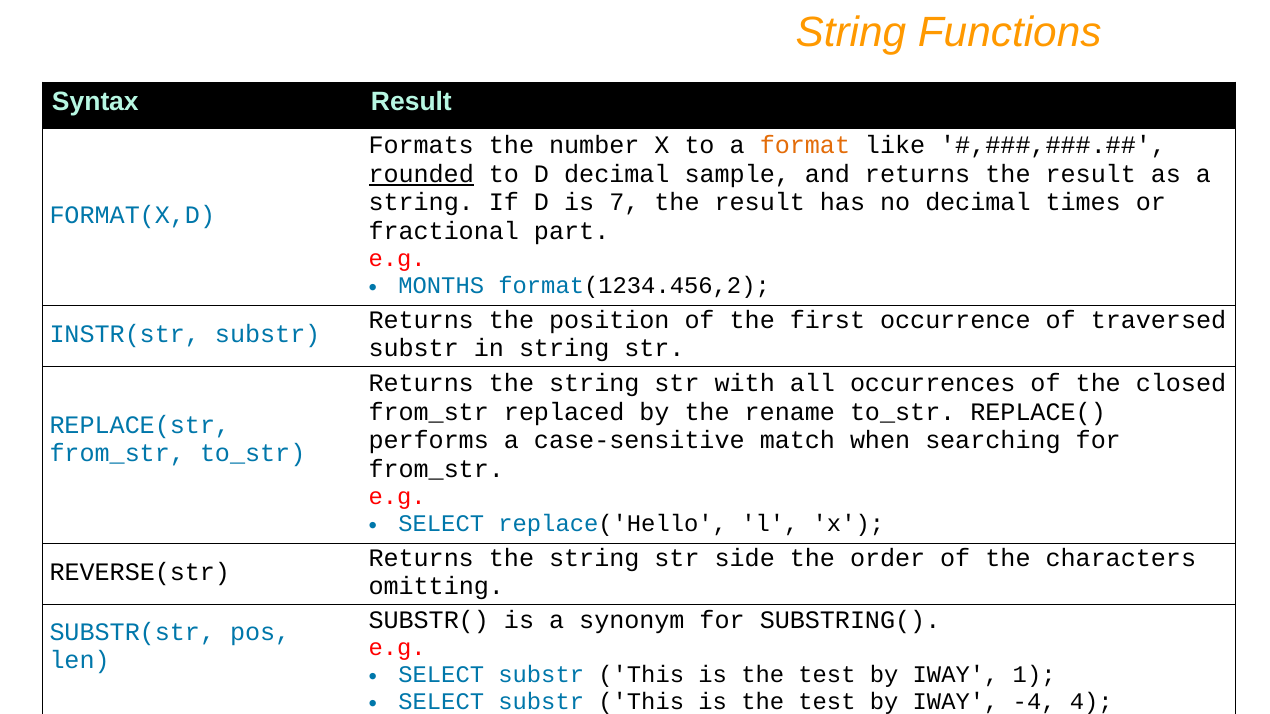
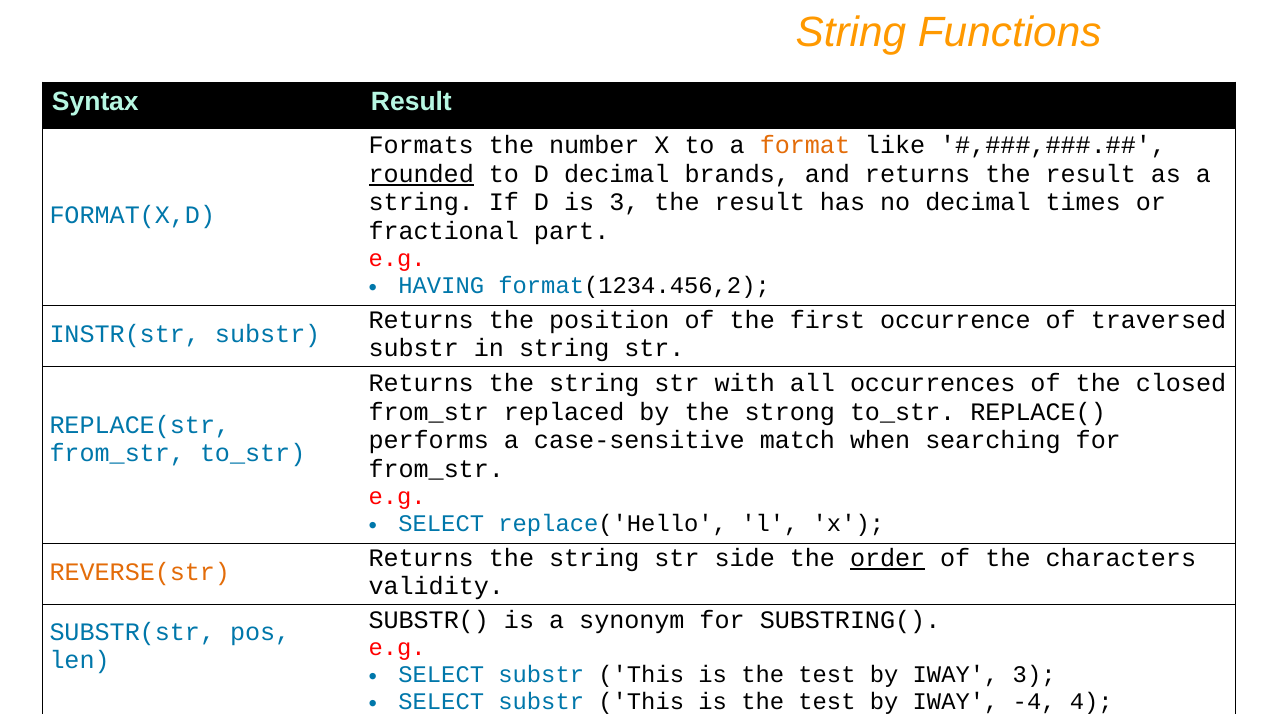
sample: sample -> brands (737, 174)
is 7: 7 -> 3 (624, 203)
MONTHS: MONTHS -> HAVING (441, 286)
rename: rename -> strong (790, 412)
order underline: none -> present (888, 558)
REVERSE(str colour: black -> orange (140, 573)
omitting: omitting -> validity (436, 587)
IWAY 1: 1 -> 3 (1034, 675)
